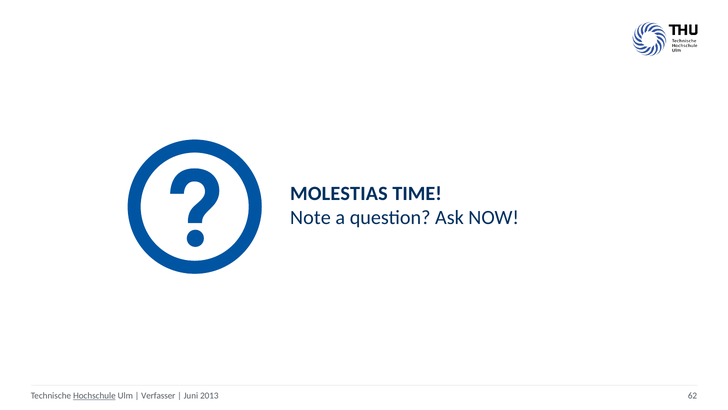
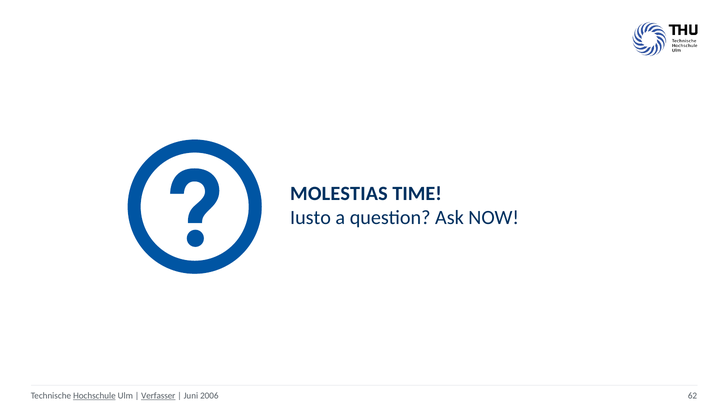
Note: Note -> Iusto (311, 217)
Verfasser underline: none -> present (158, 395)
2013: 2013 -> 2006 (209, 395)
